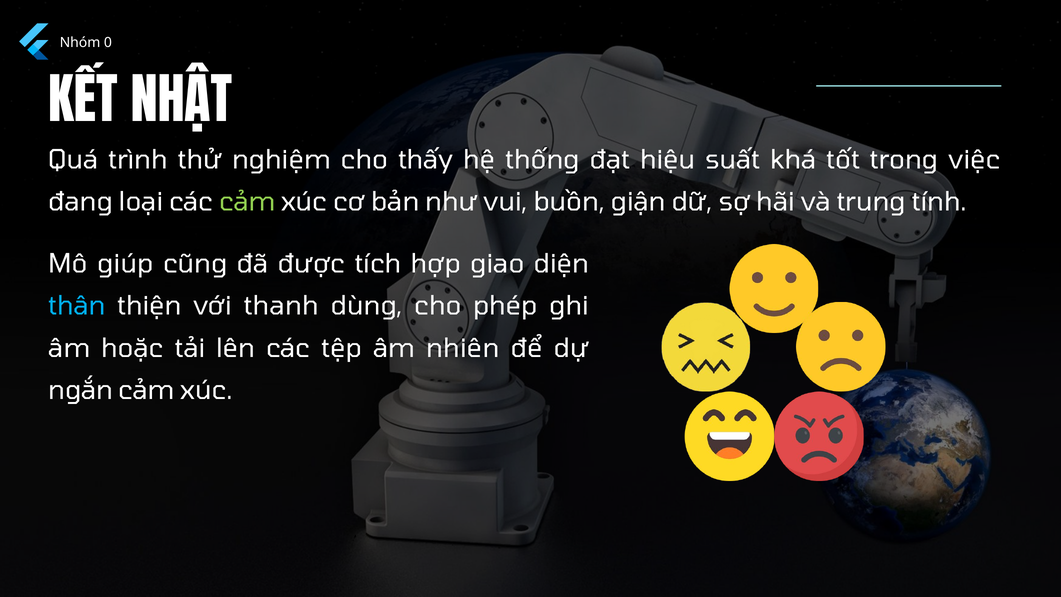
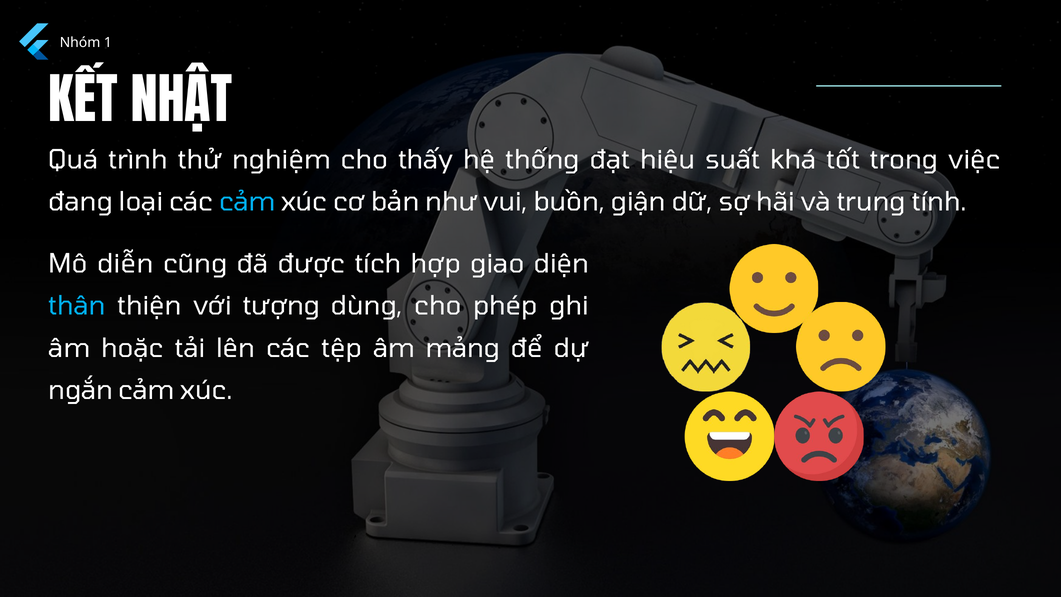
0: 0 -> 1 (108, 43)
cảm colour: light green -> light blue (247, 202)
giúp: giúp -> diễn (125, 264)
thanh: thanh -> tượng (281, 306)
nhiên: nhiên -> mảng (463, 348)
